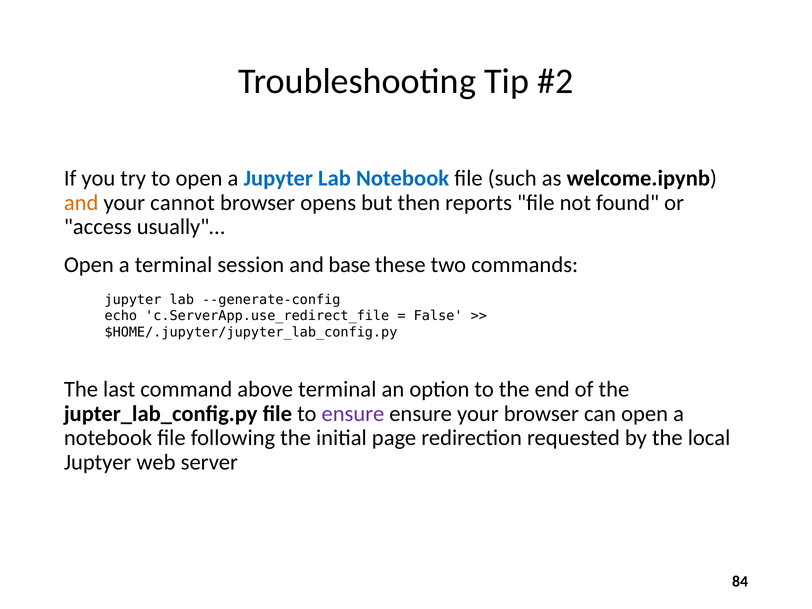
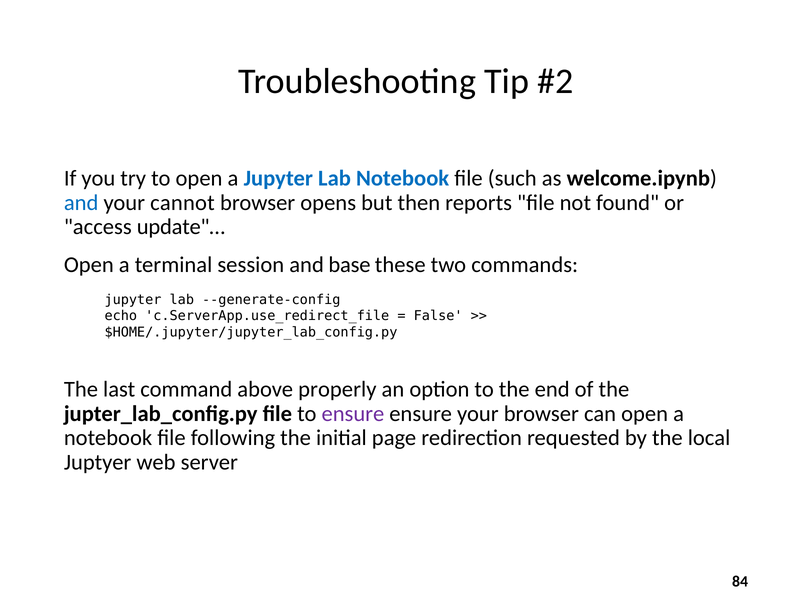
and colour: orange -> blue (81, 203)
usually"…: usually"… -> update"… (181, 227)
above terminal: terminal -> properly (337, 389)
